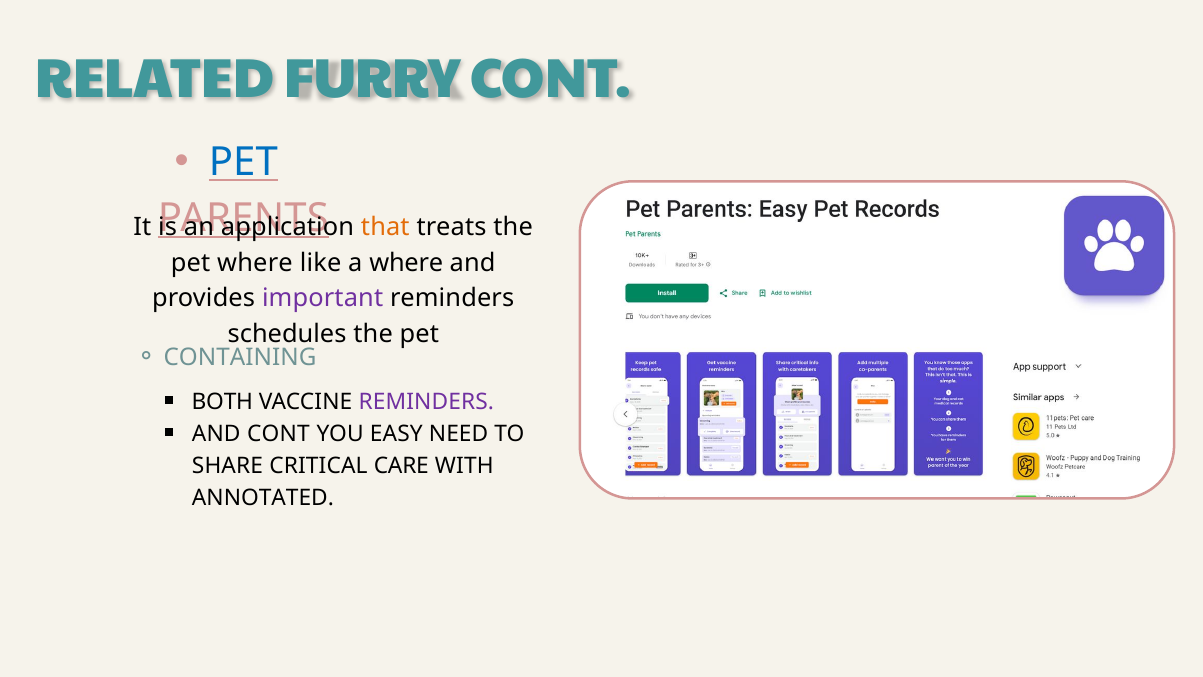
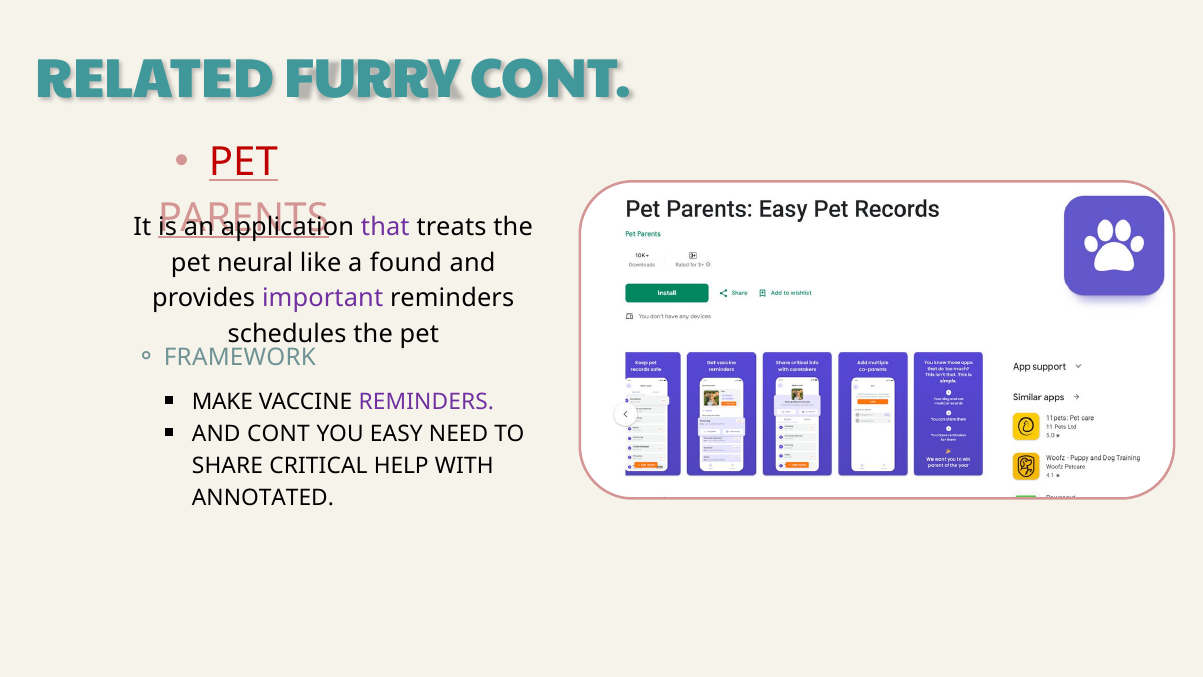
PET colour: blue -> red (243, 162)
that colour: orange -> purple (385, 227)
pet where: where -> neural (255, 263)
a where: where -> found (406, 263)
CONTAINING: CONTAINING -> FRAMEWORK (240, 358)
BOTH: BOTH -> MAKE (222, 402)
CARE: CARE -> HELP (401, 466)
